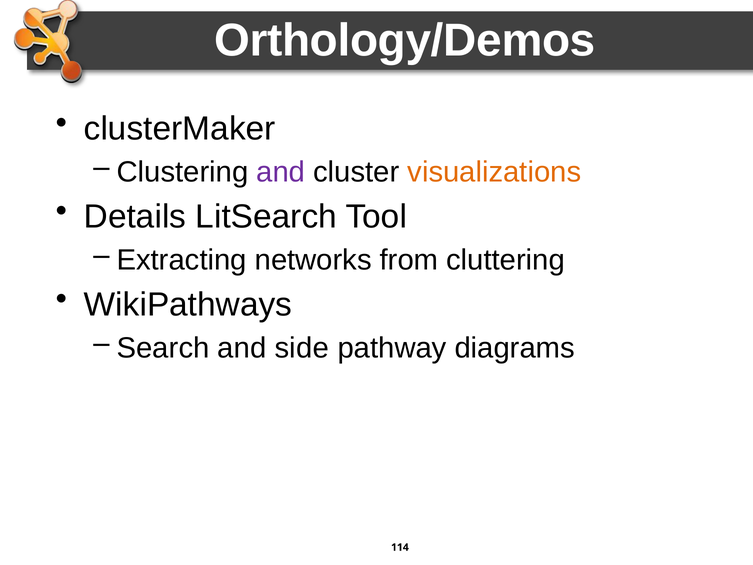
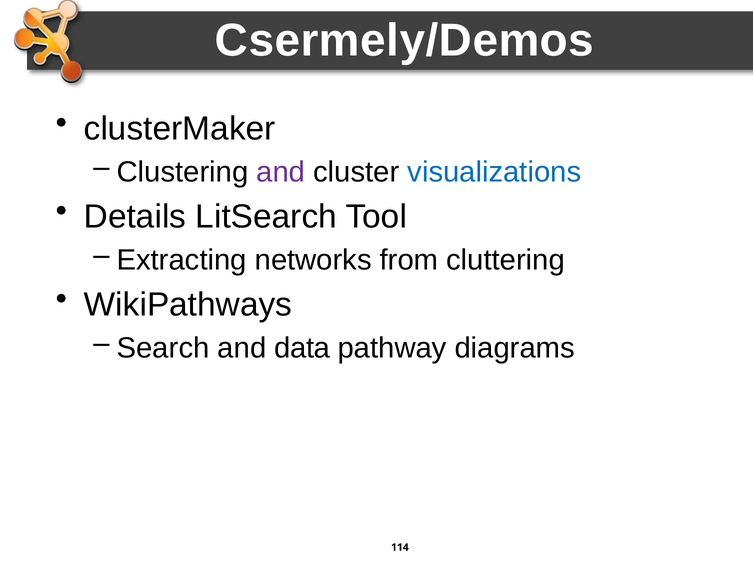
Orthology/Demos: Orthology/Demos -> Csermely/Demos (404, 41)
visualizations colour: orange -> blue (494, 172)
side: side -> data (302, 348)
